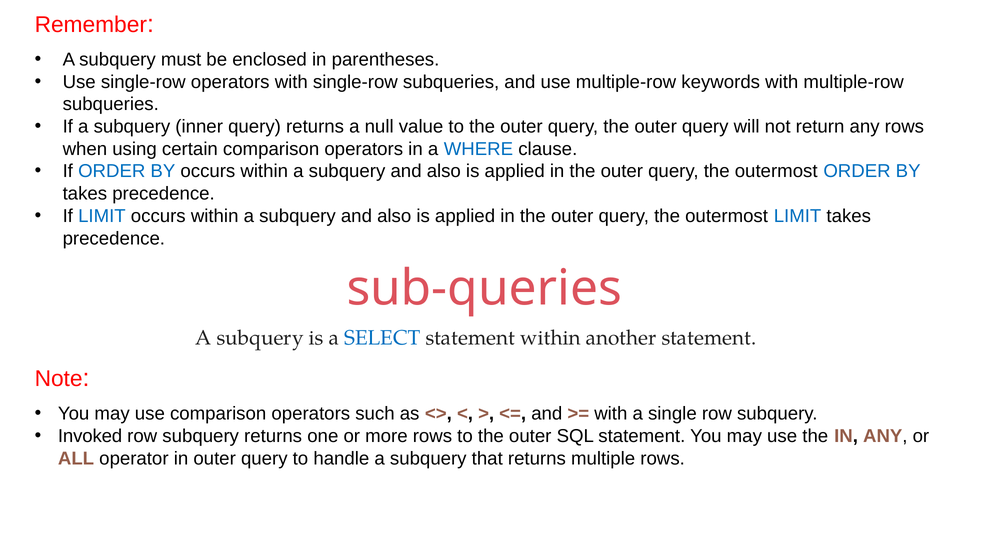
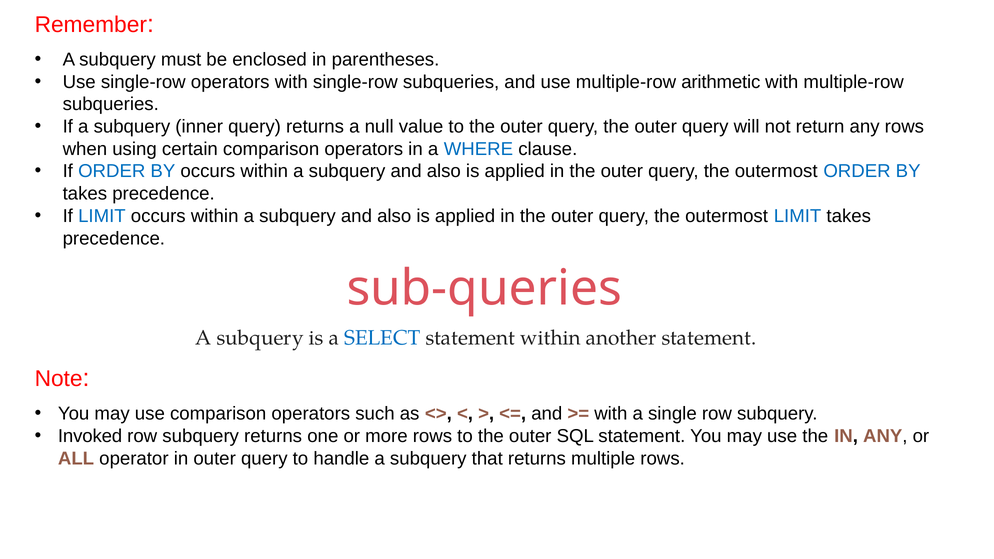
keywords: keywords -> arithmetic (721, 82)
